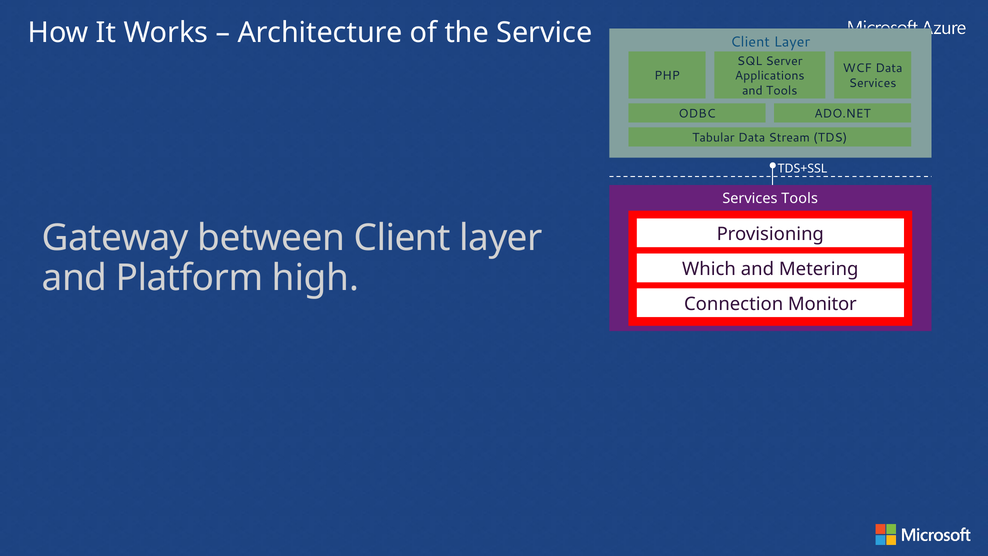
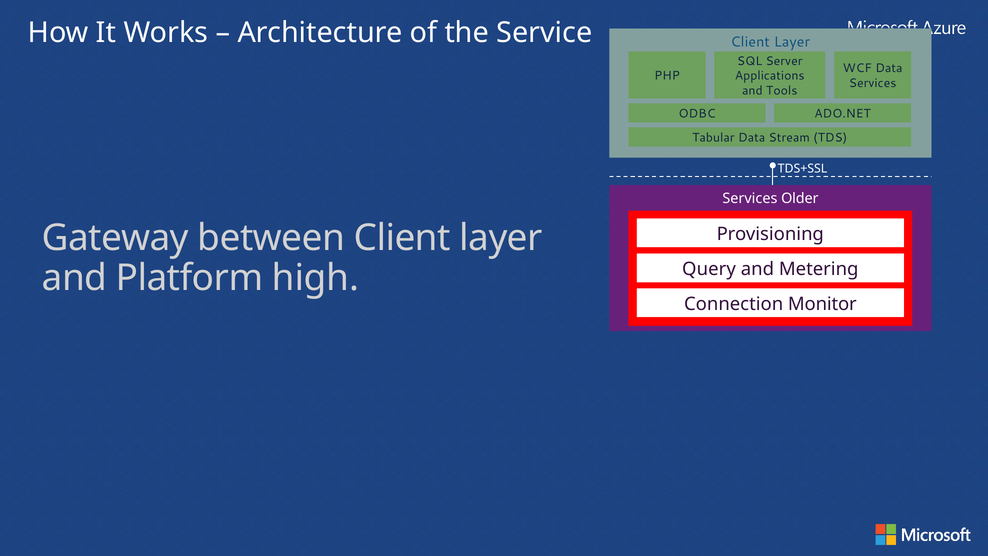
Services Tools: Tools -> Older (800, 198)
Which: Which -> Query (709, 269)
